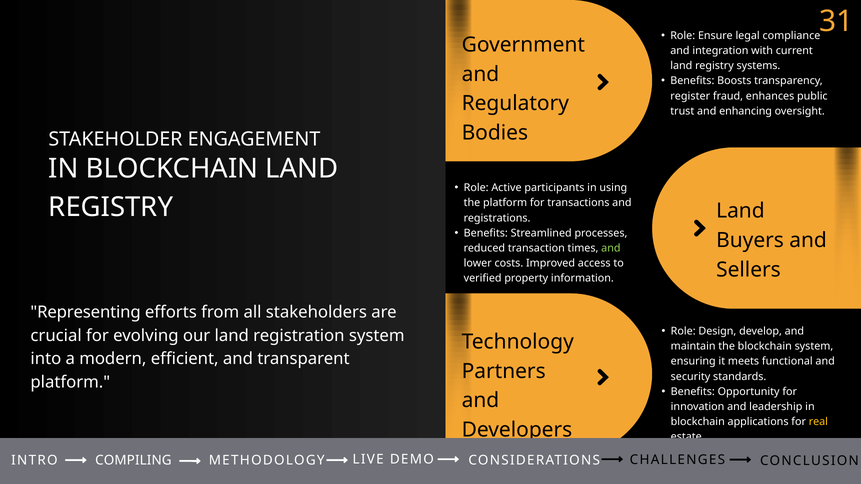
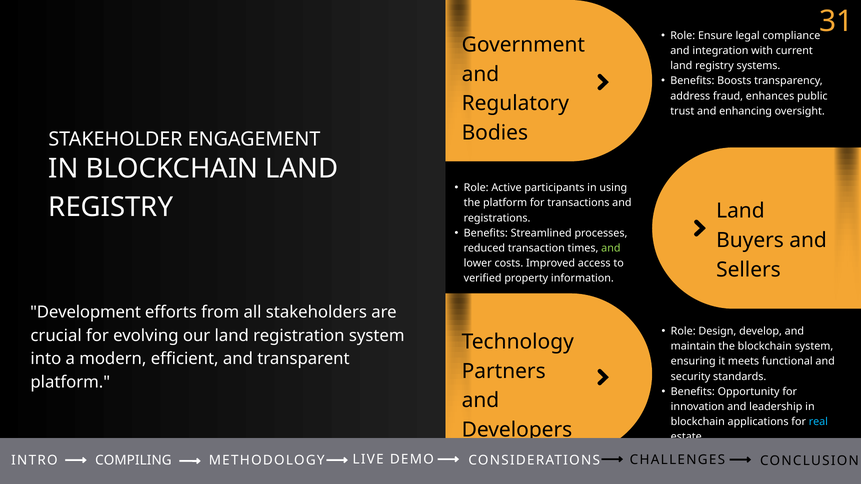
register: register -> address (690, 96)
Representing: Representing -> Development (86, 312)
real colour: yellow -> light blue (818, 422)
